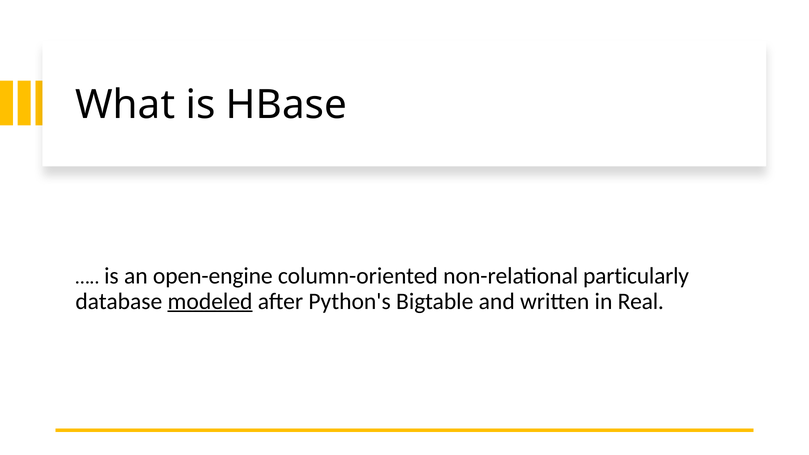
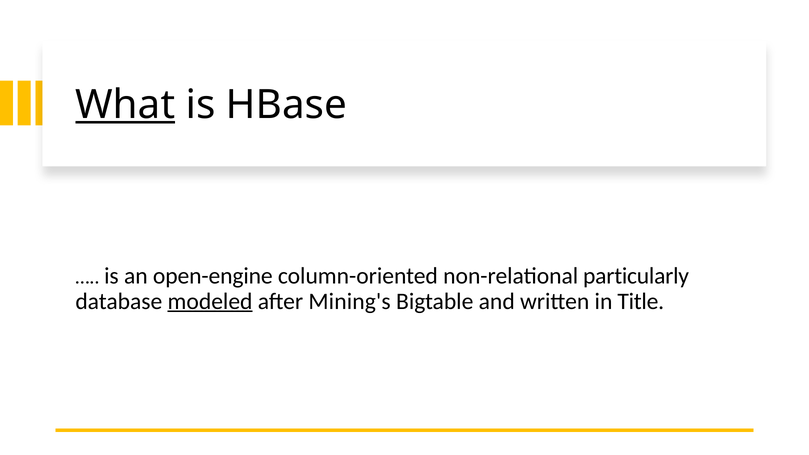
What underline: none -> present (125, 105)
Python's: Python's -> Mining's (350, 301)
Real: Real -> Title (641, 301)
